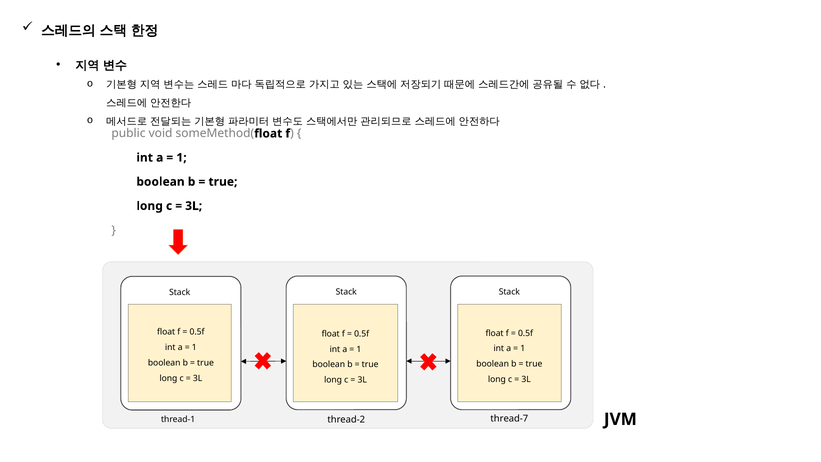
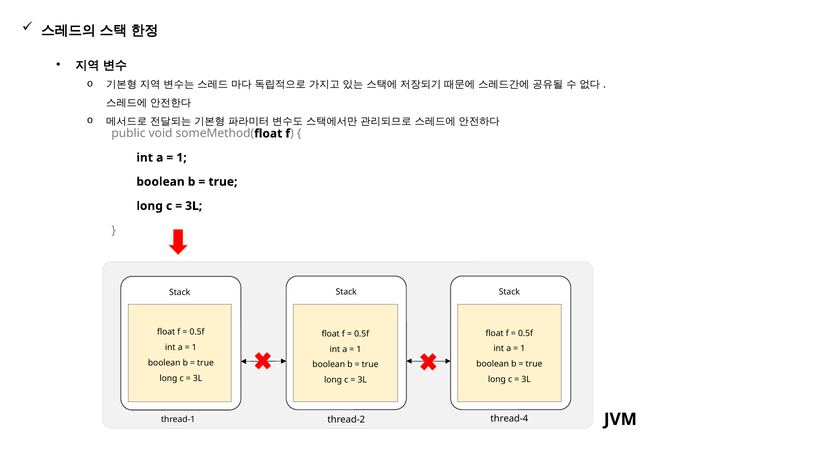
thread-7: thread-7 -> thread-4 (509, 419)
